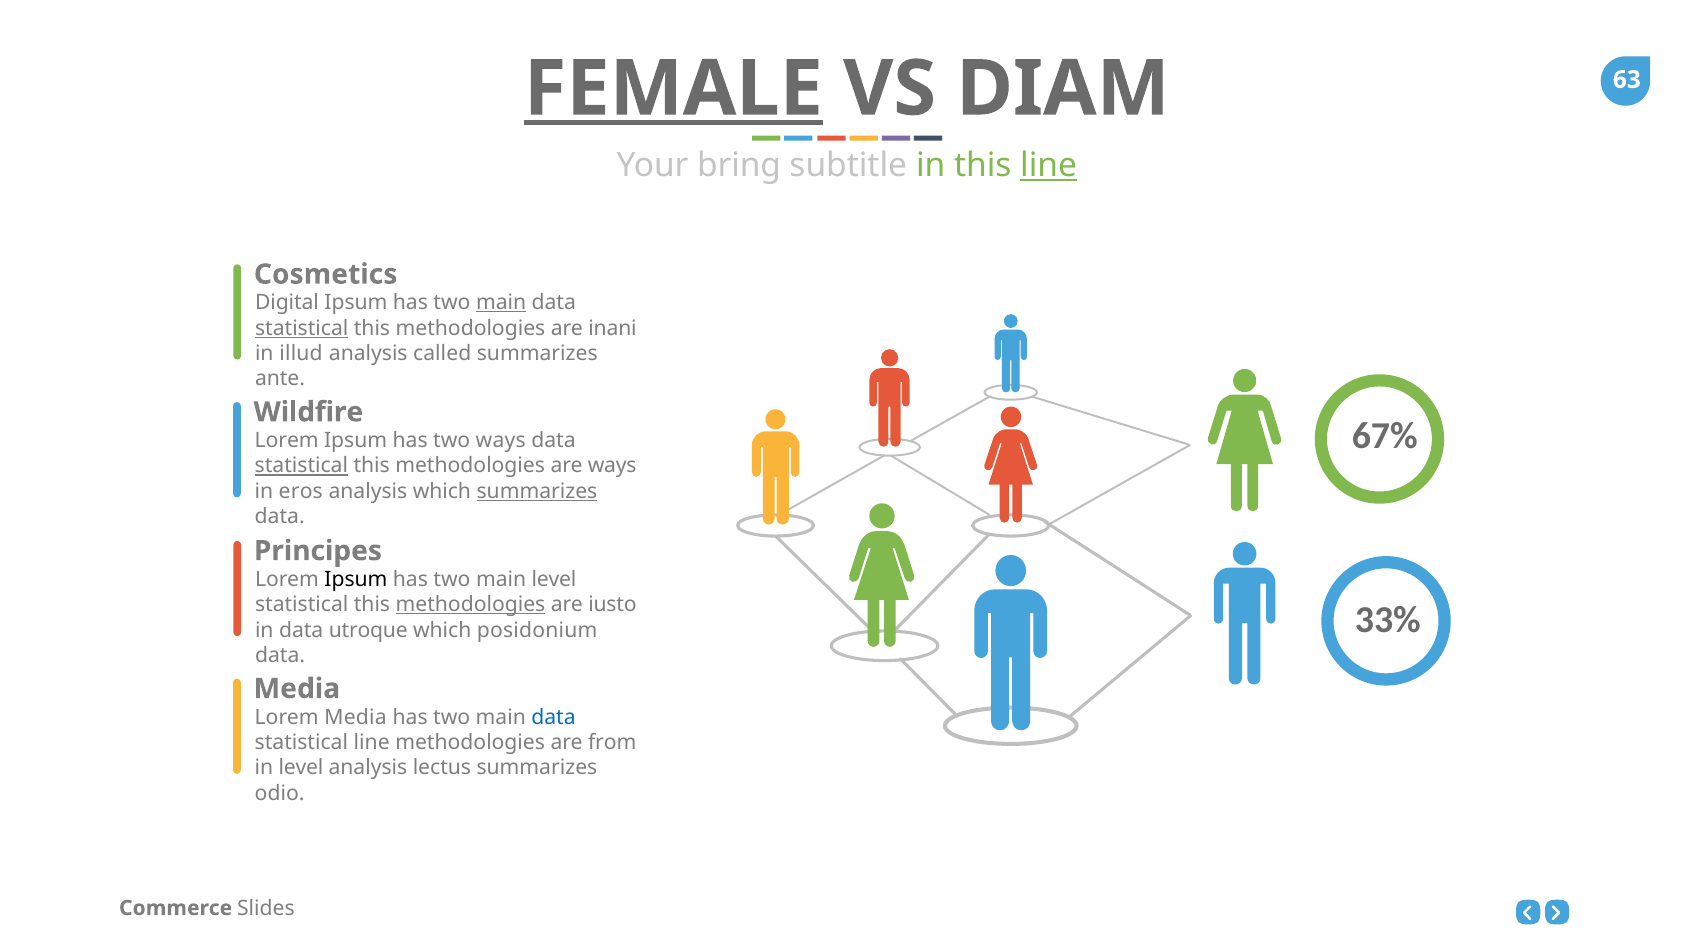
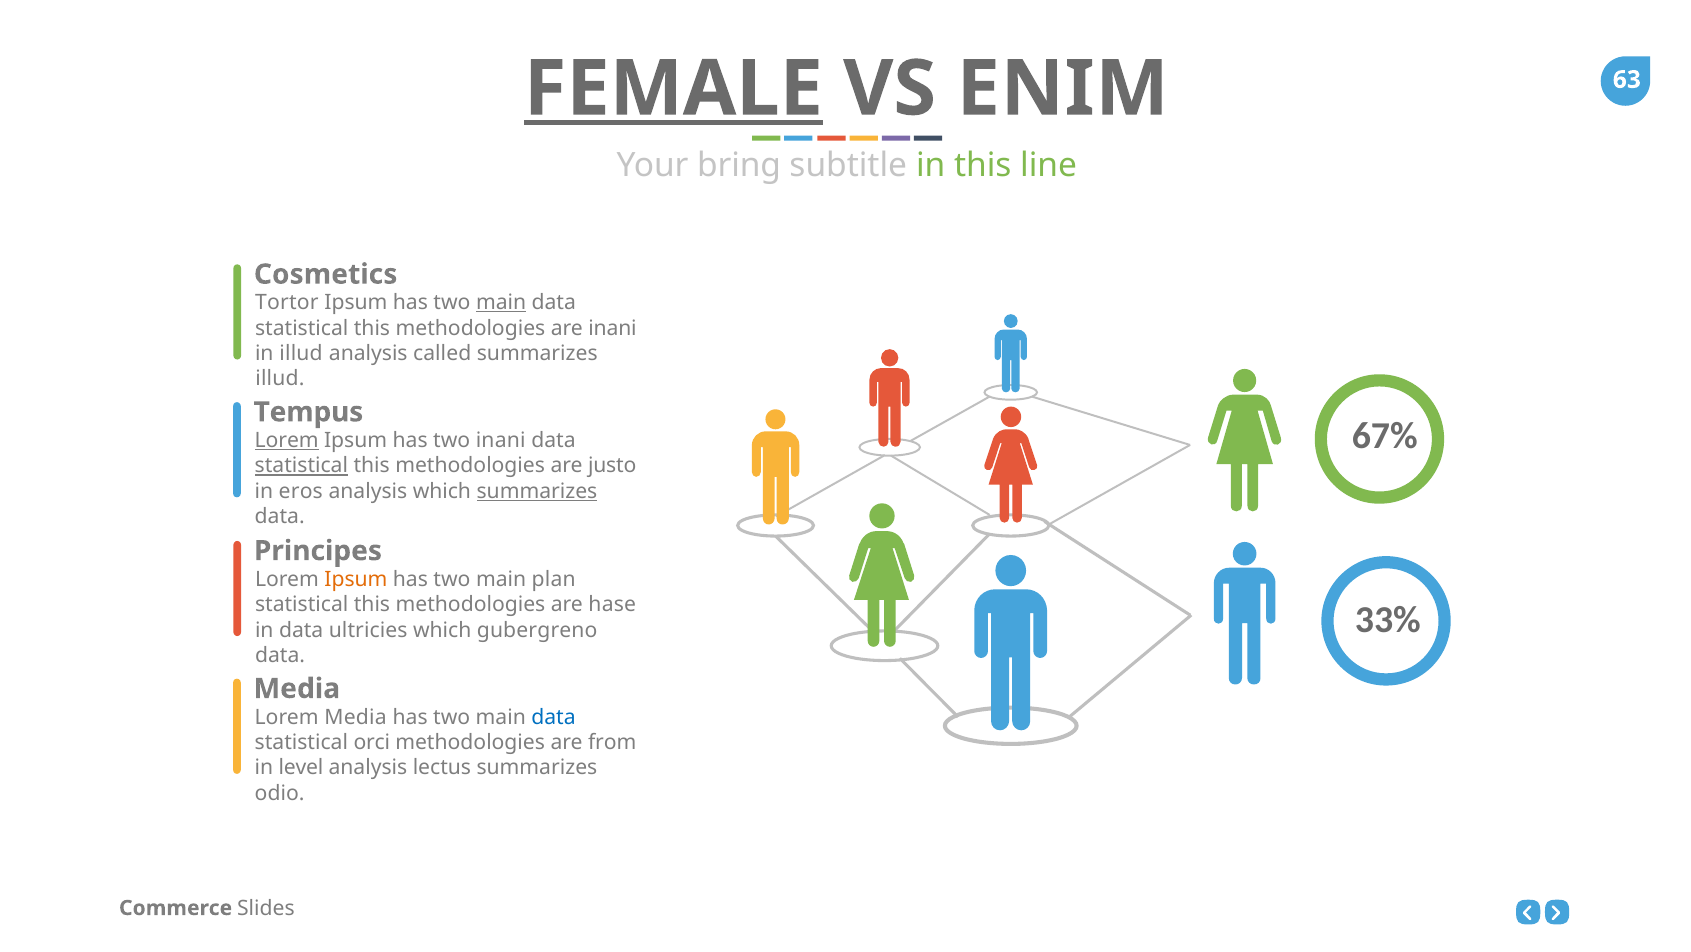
DIAM: DIAM -> ENIM (1063, 89)
line underline: present -> none (1049, 165)
Digital: Digital -> Tortor (287, 303)
statistical underline: present -> none (302, 328)
ante: ante -> illud (280, 379)
Wildfire: Wildfire -> Tempus (308, 412)
Lorem underline: none -> present (287, 440)
two ways: ways -> inani (501, 440)
are ways: ways -> justo (612, 466)
Ipsum colour: black -> orange (356, 579)
main level: level -> plan (554, 579)
methodologies underline: present -> none (470, 604)
iusto: iusto -> hase (612, 604)
utroque: utroque -> ultricies (368, 630)
posidonium: posidonium -> gubergreno (537, 630)
statistical line: line -> orci (372, 742)
